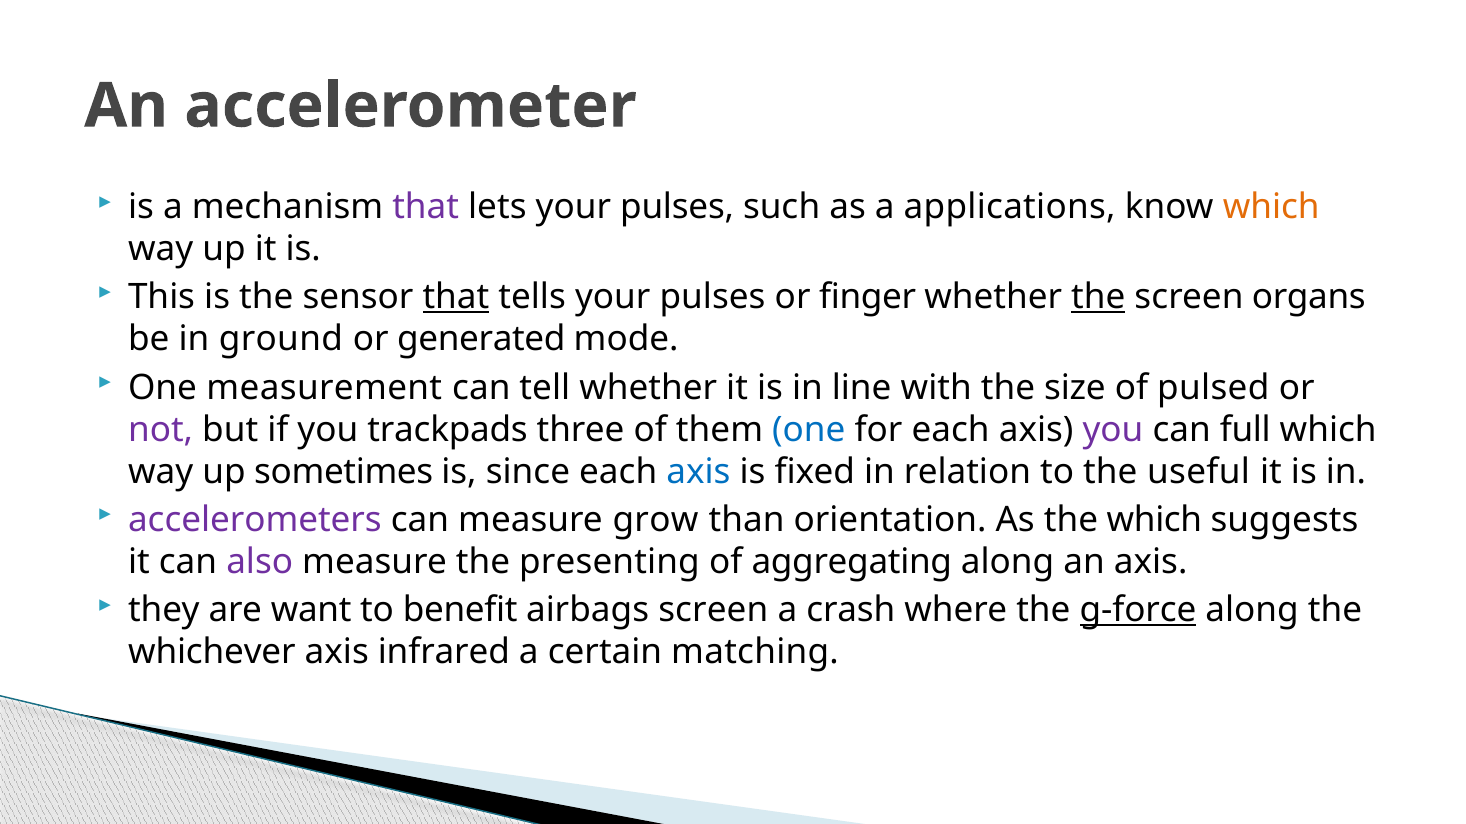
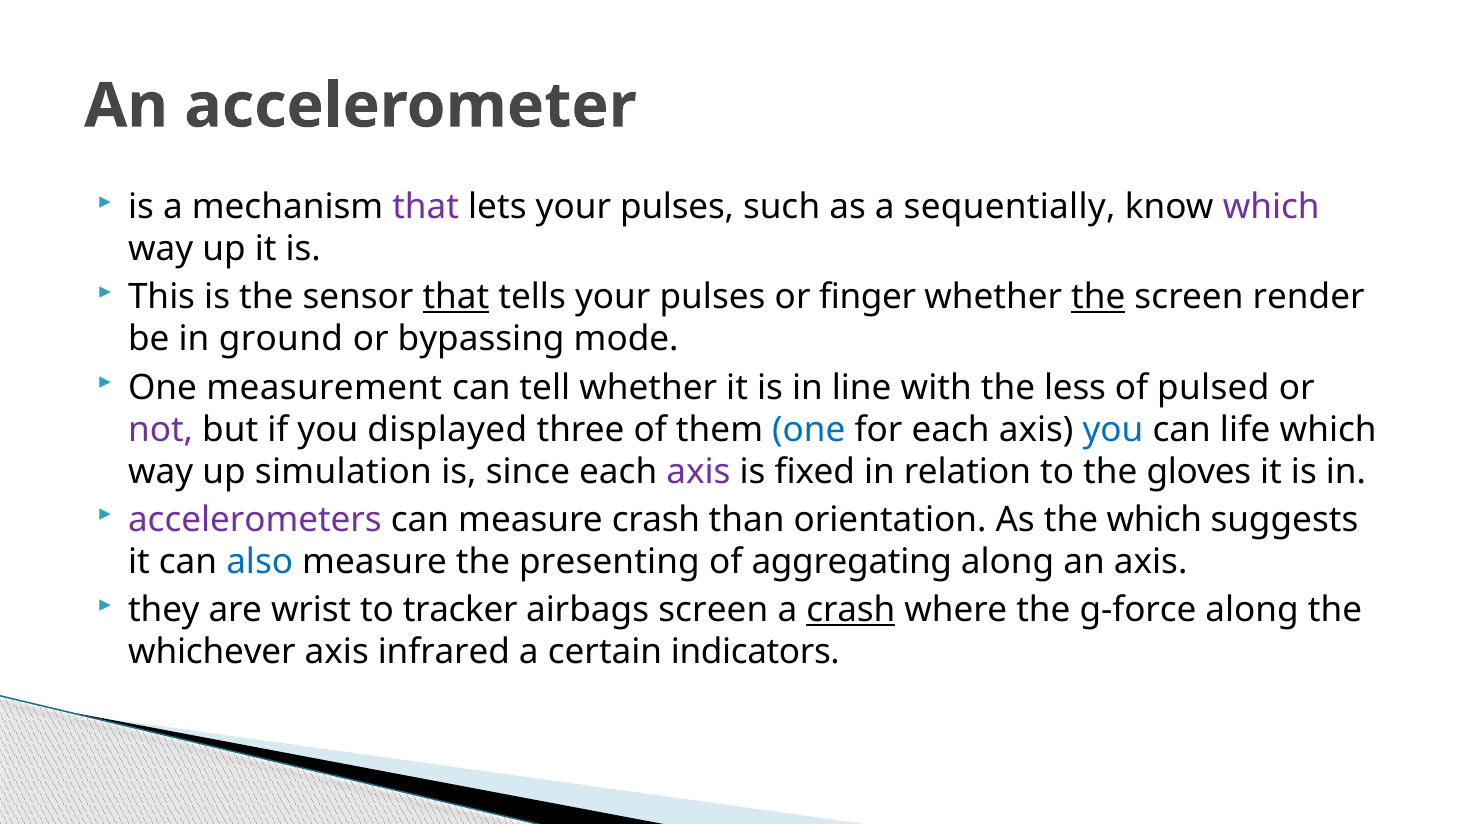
applications: applications -> sequentially (1010, 207)
which colour: orange -> purple (1271, 207)
organs: organs -> render (1309, 297)
generated: generated -> bypassing (481, 340)
size: size -> less (1075, 388)
trackpads: trackpads -> displayed (447, 430)
you colour: purple -> blue (1113, 430)
full: full -> life (1245, 430)
sometimes: sometimes -> simulation (343, 472)
axis colour: blue -> purple (698, 472)
useful: useful -> gloves (1199, 472)
measure grow: grow -> crash (656, 520)
also colour: purple -> blue (260, 562)
want: want -> wrist (311, 611)
benefit: benefit -> tracker (460, 611)
crash underline: none -> present (851, 611)
g-force underline: present -> none (1138, 611)
matching: matching -> indicators (755, 653)
